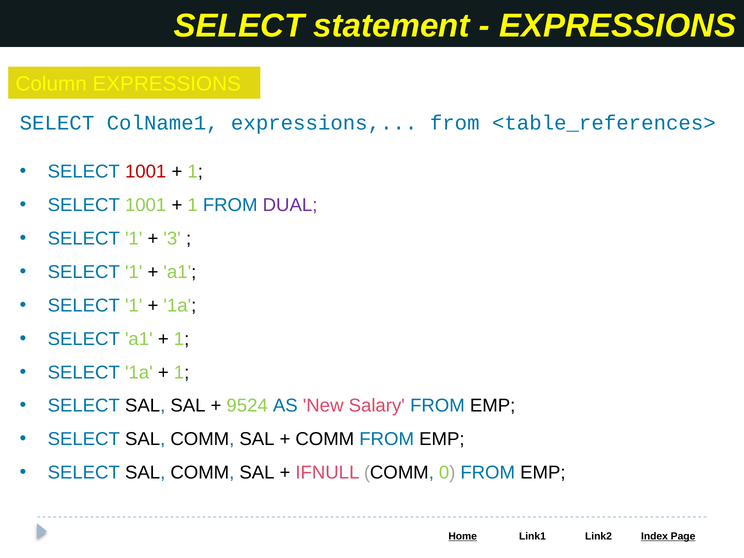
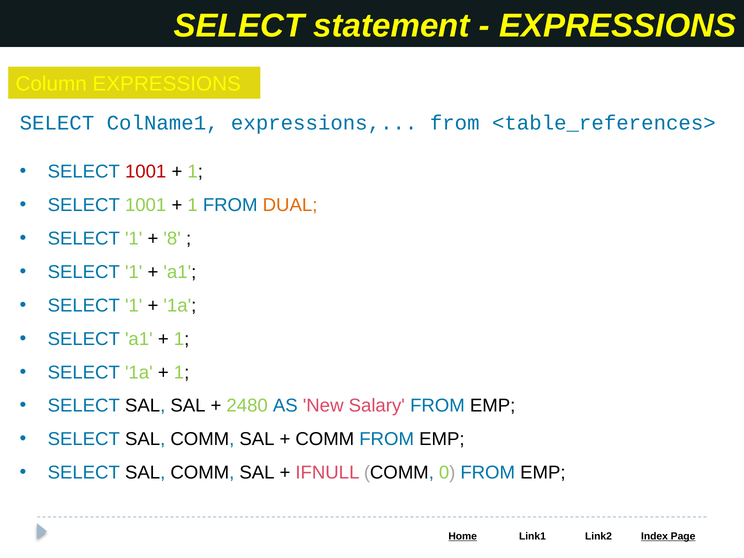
DUAL colour: purple -> orange (290, 205)
3: 3 -> 8 (172, 238)
9524: 9524 -> 2480 (247, 406)
